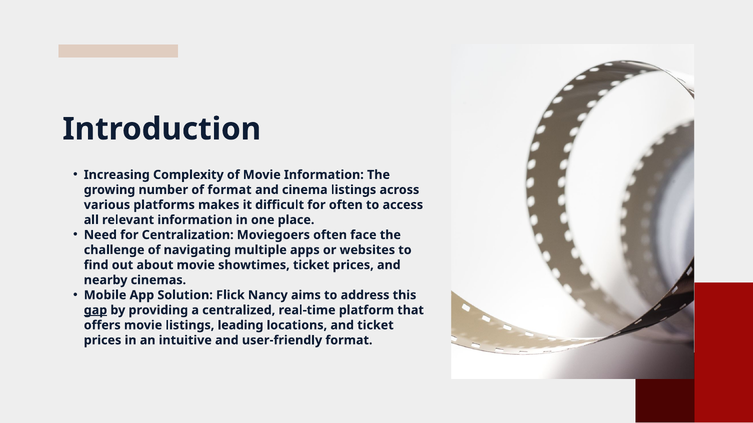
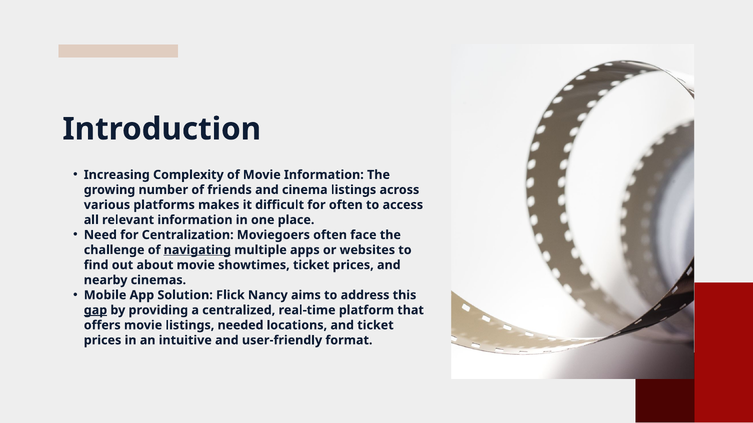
of format: format -> friends (230, 190)
navigating underline: none -> present (197, 250)
leading: leading -> needed (240, 326)
